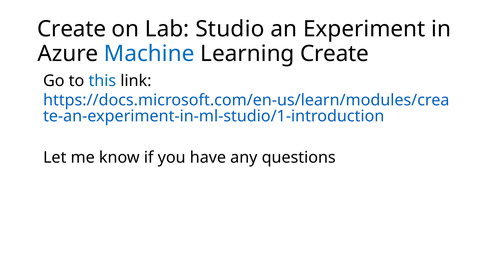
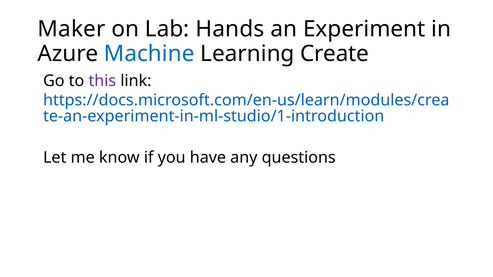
Create: Create -> Maker (71, 29)
Studio: Studio -> Hands (230, 29)
this colour: blue -> purple (102, 81)
